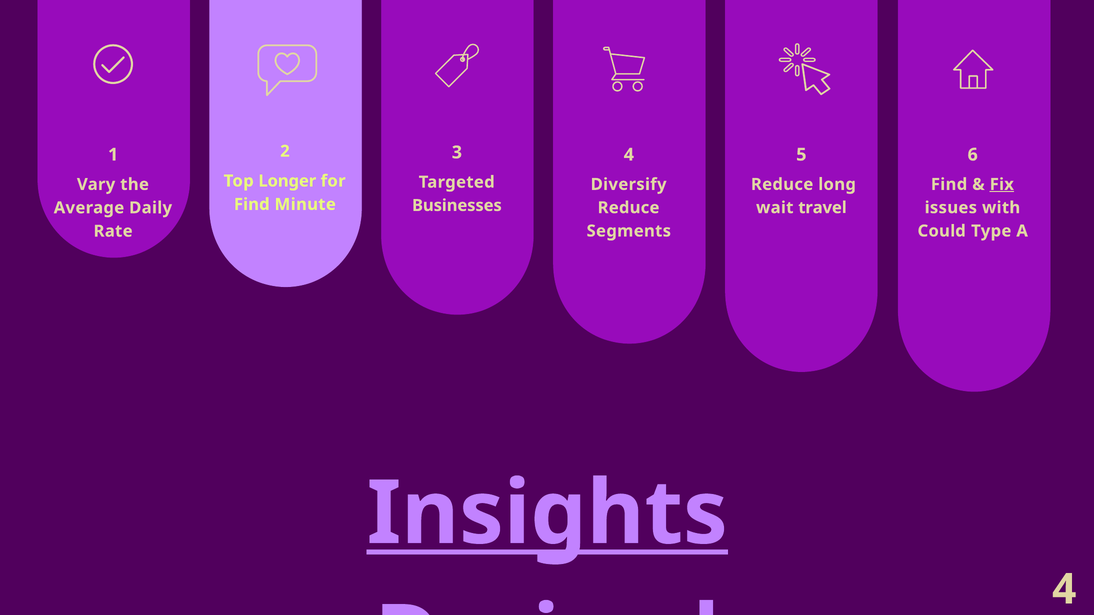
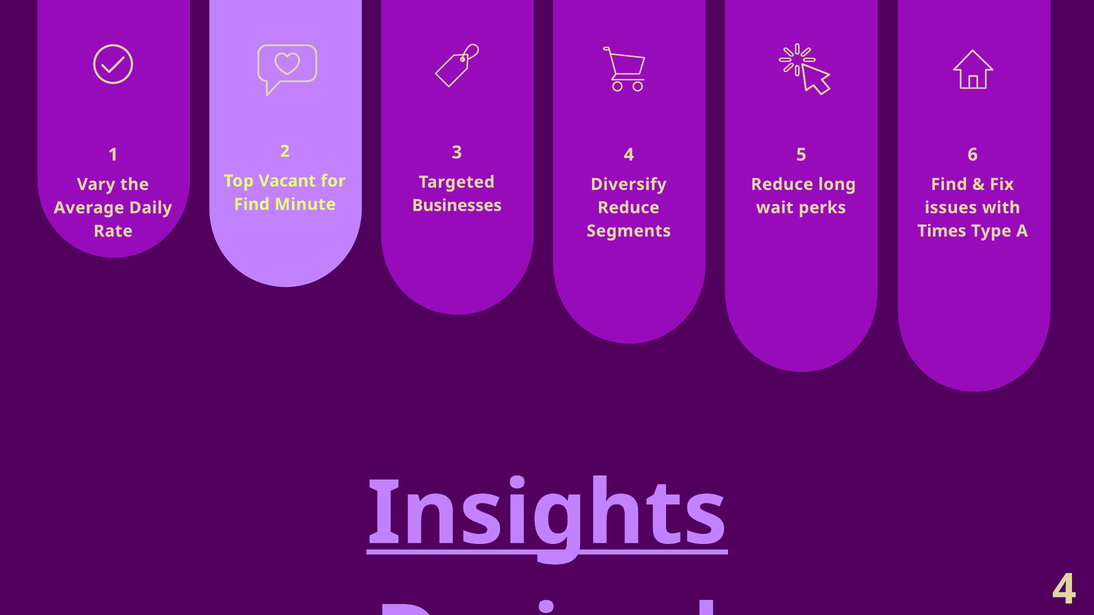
Longer: Longer -> Vacant (287, 181)
Fix underline: present -> none (1002, 184)
travel: travel -> perks (822, 208)
Could: Could -> Times (942, 231)
